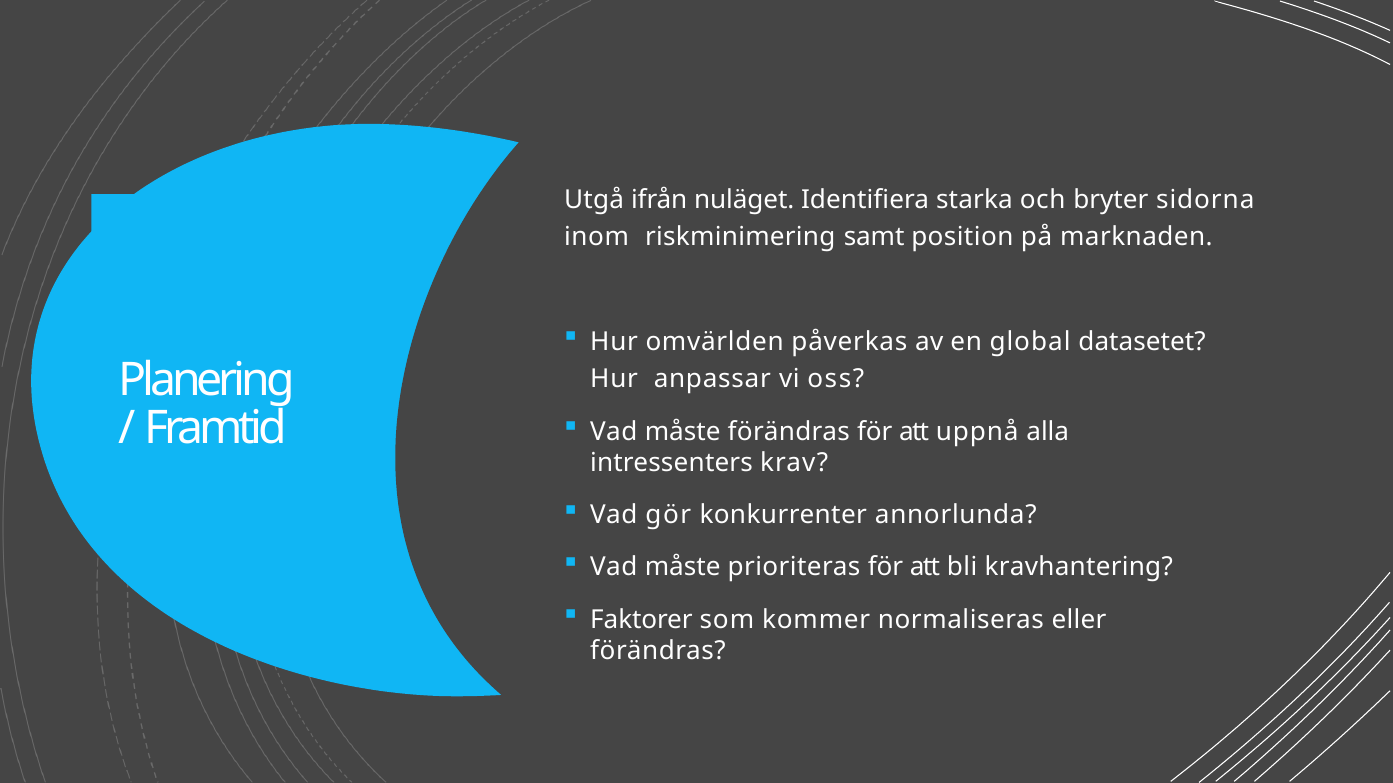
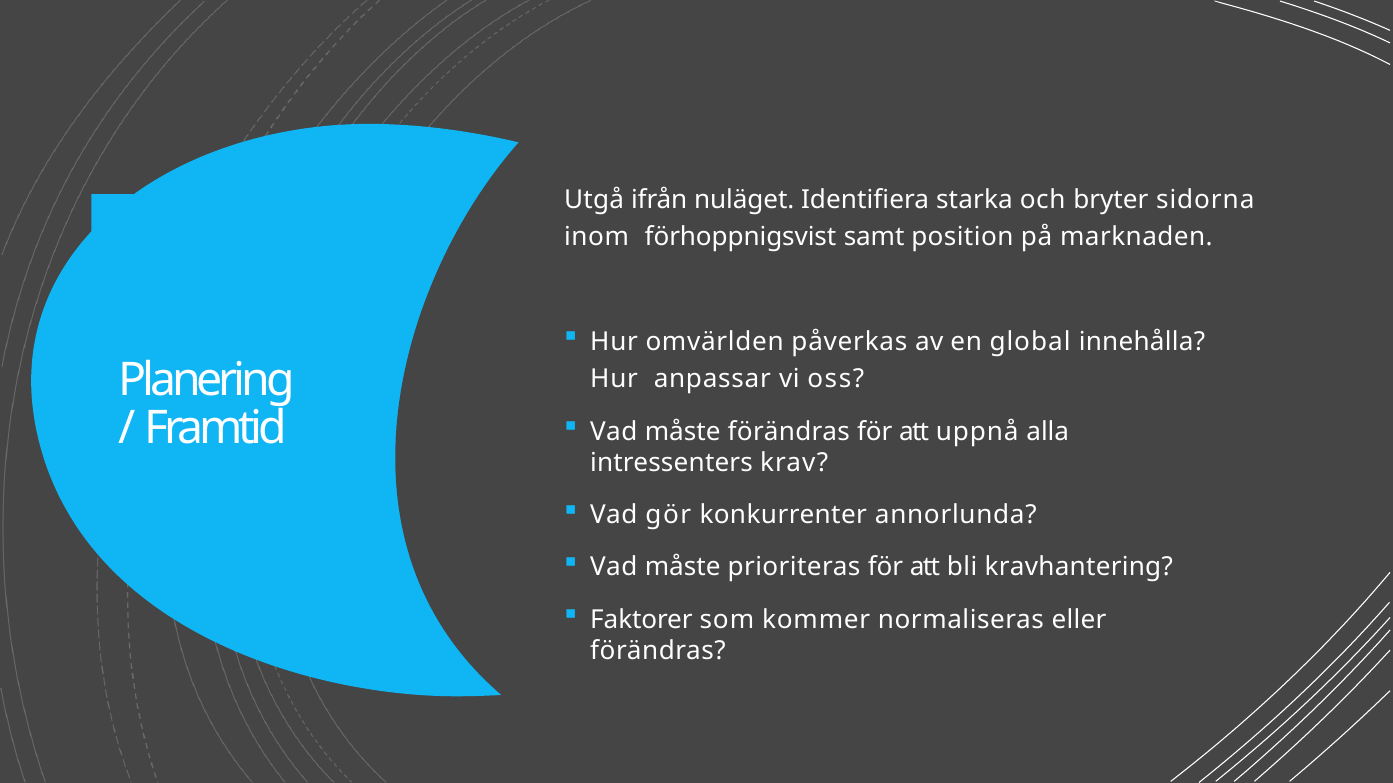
riskminimering: riskminimering -> förhoppnigsvist (740, 237)
datasetet: datasetet -> innehålla (1142, 342)
